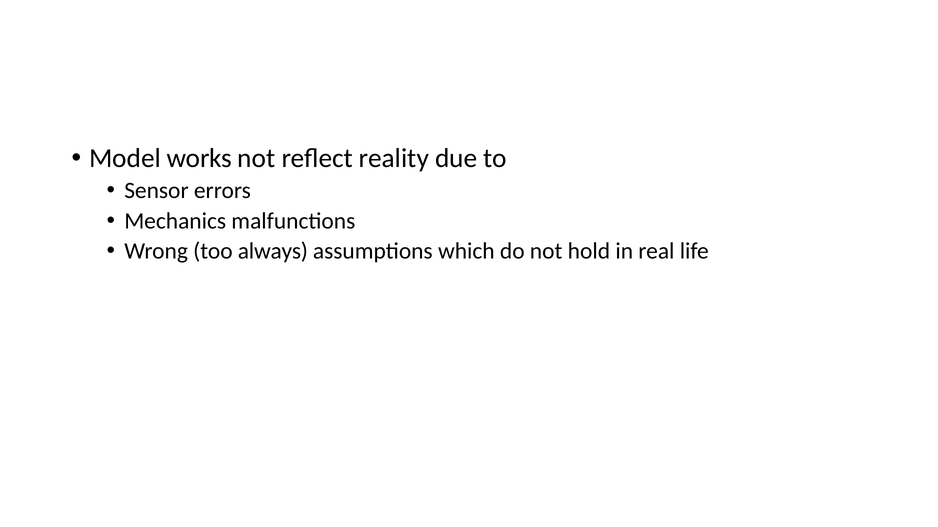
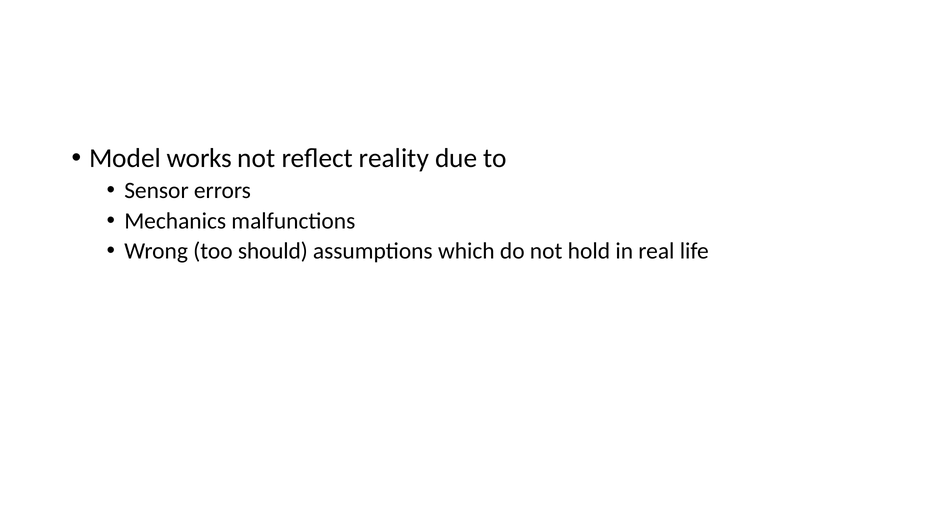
always: always -> should (273, 251)
